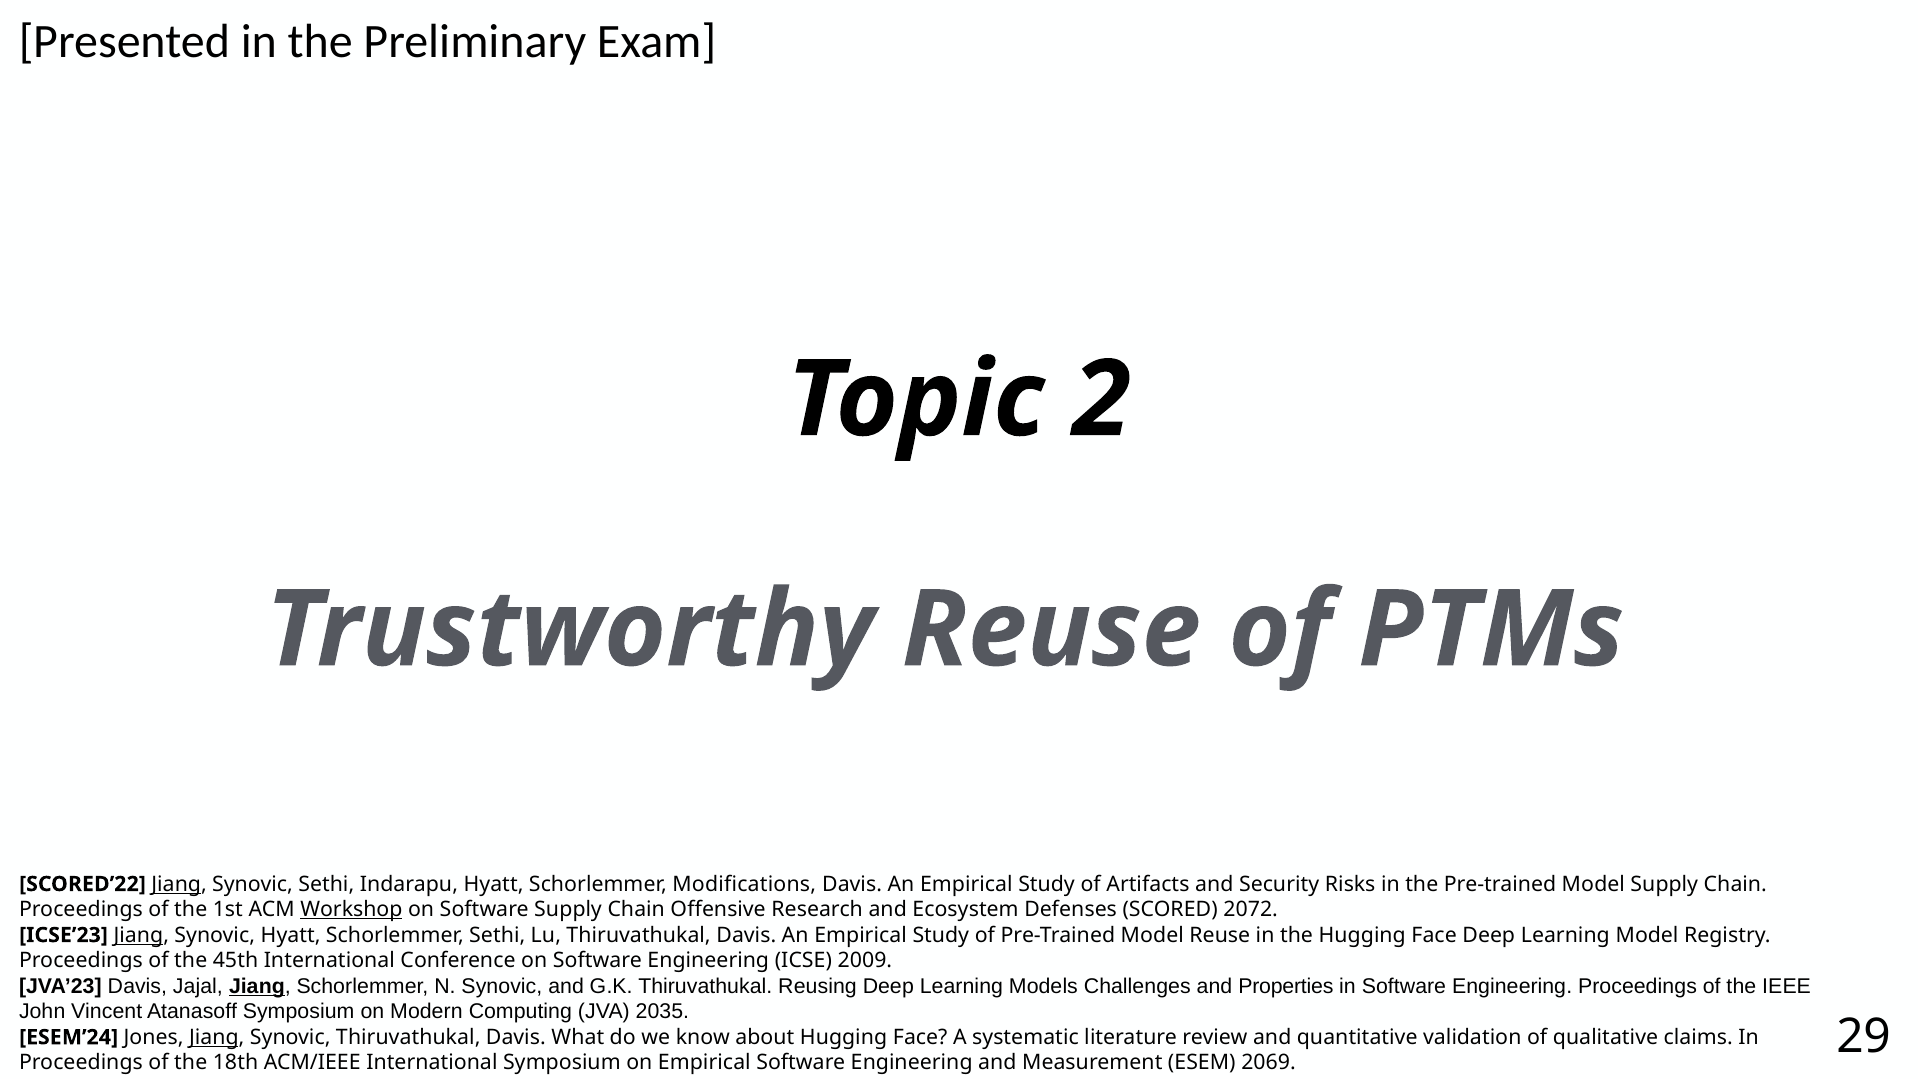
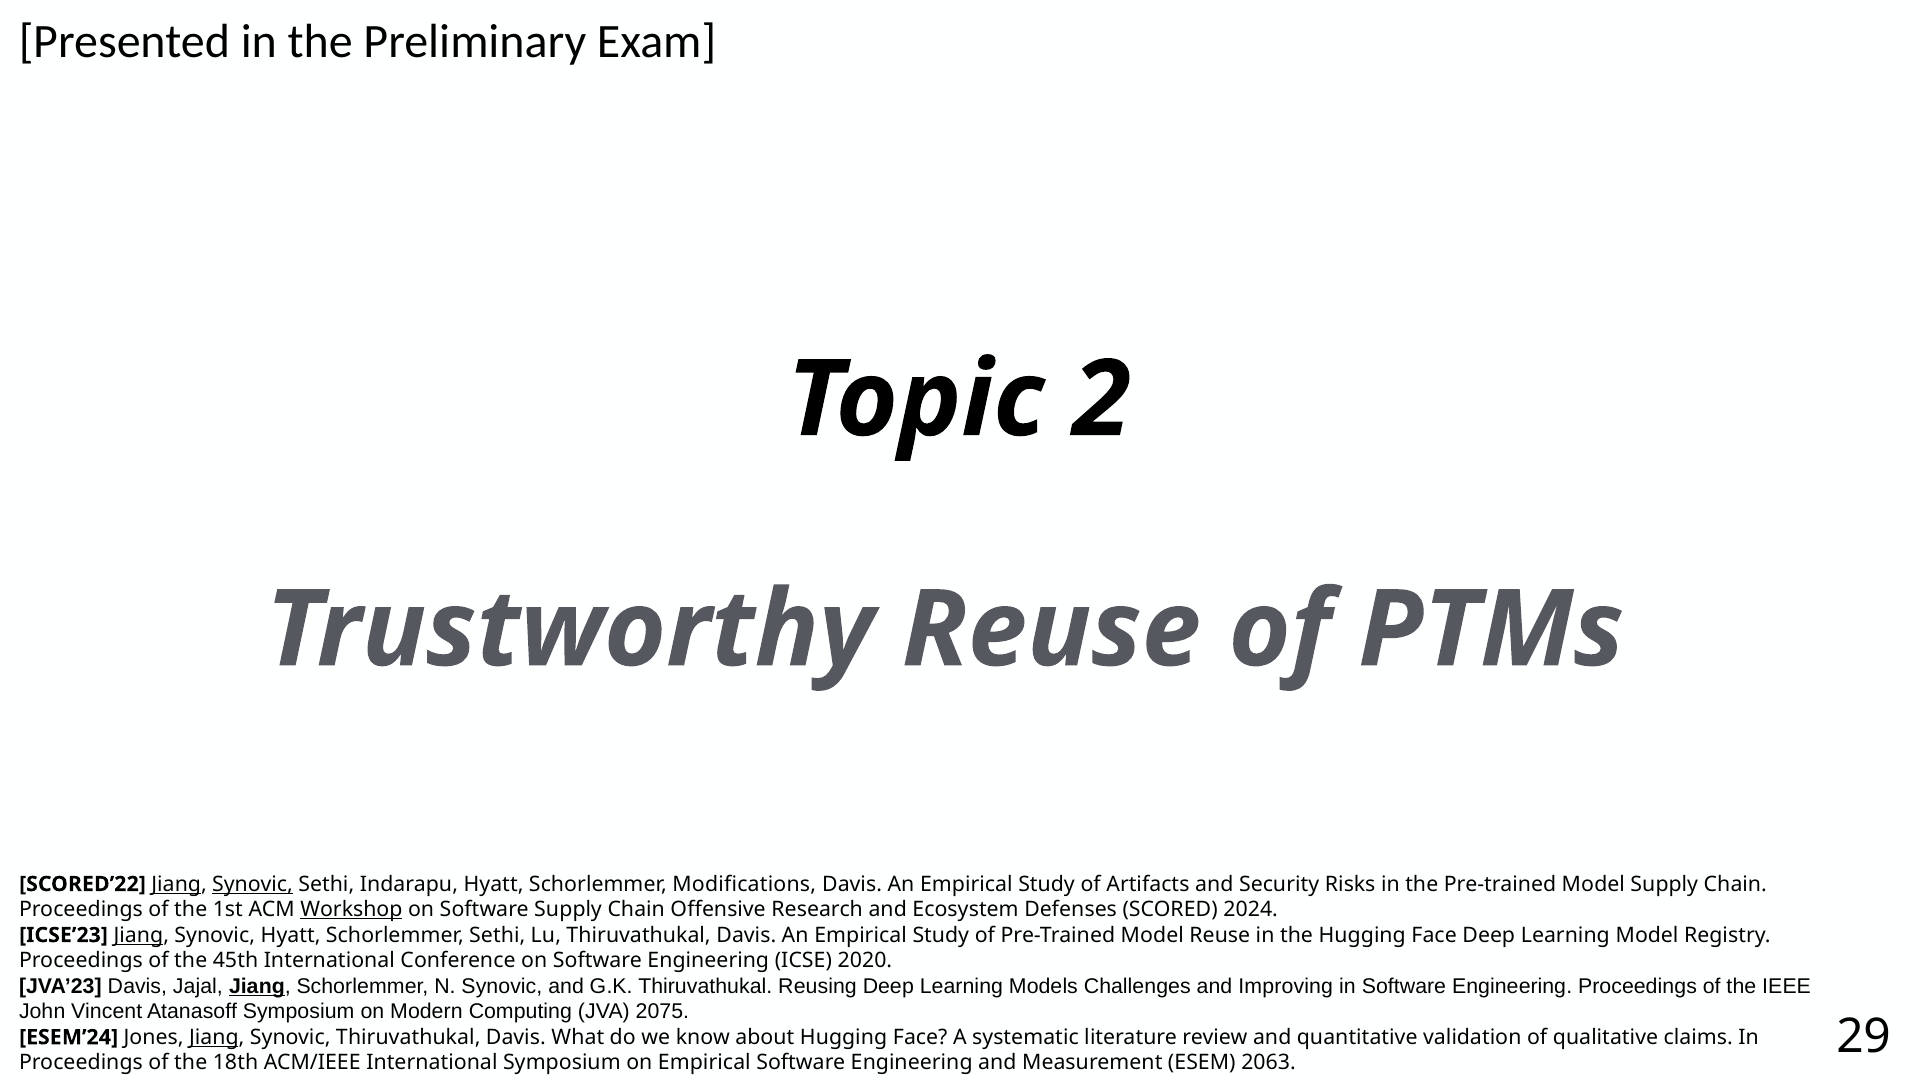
Synovic underline: none -> present (253, 884)
2072: 2072 -> 2024 (1251, 910)
2009: 2009 -> 2020 (865, 961)
Properties: Properties -> Improving (1286, 986)
2035: 2035 -> 2075 (662, 1012)
2069: 2069 -> 2063 (1269, 1063)
